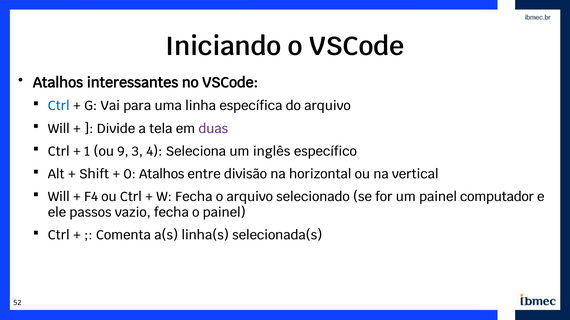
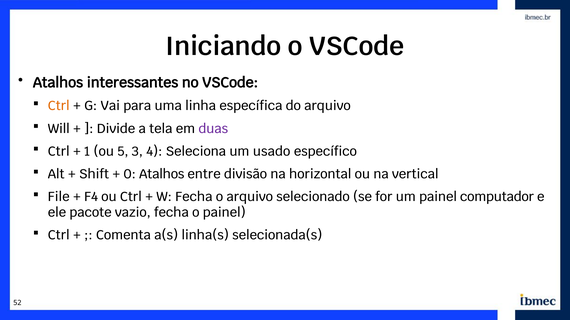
Ctrl colour: blue -> orange (59, 106)
9: 9 -> 5 (123, 152)
inglês: inglês -> usado (272, 152)
Will: Will -> File (59, 197)
passos: passos -> pacote (91, 213)
